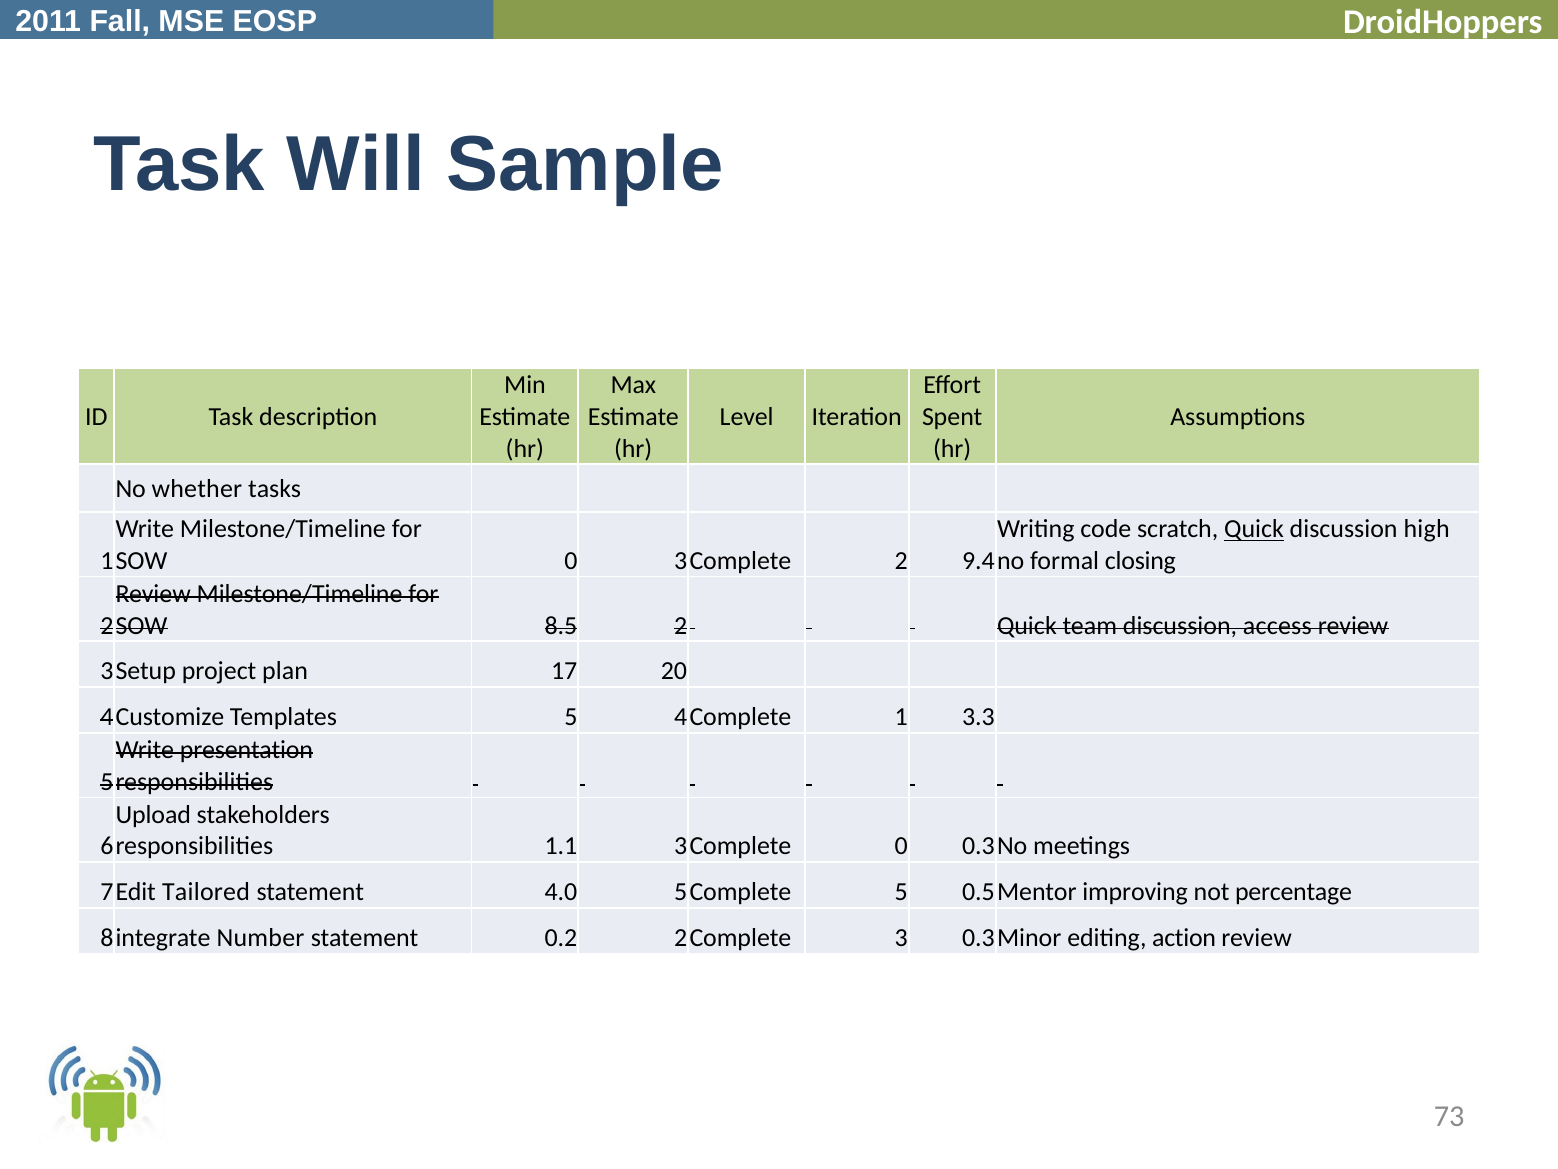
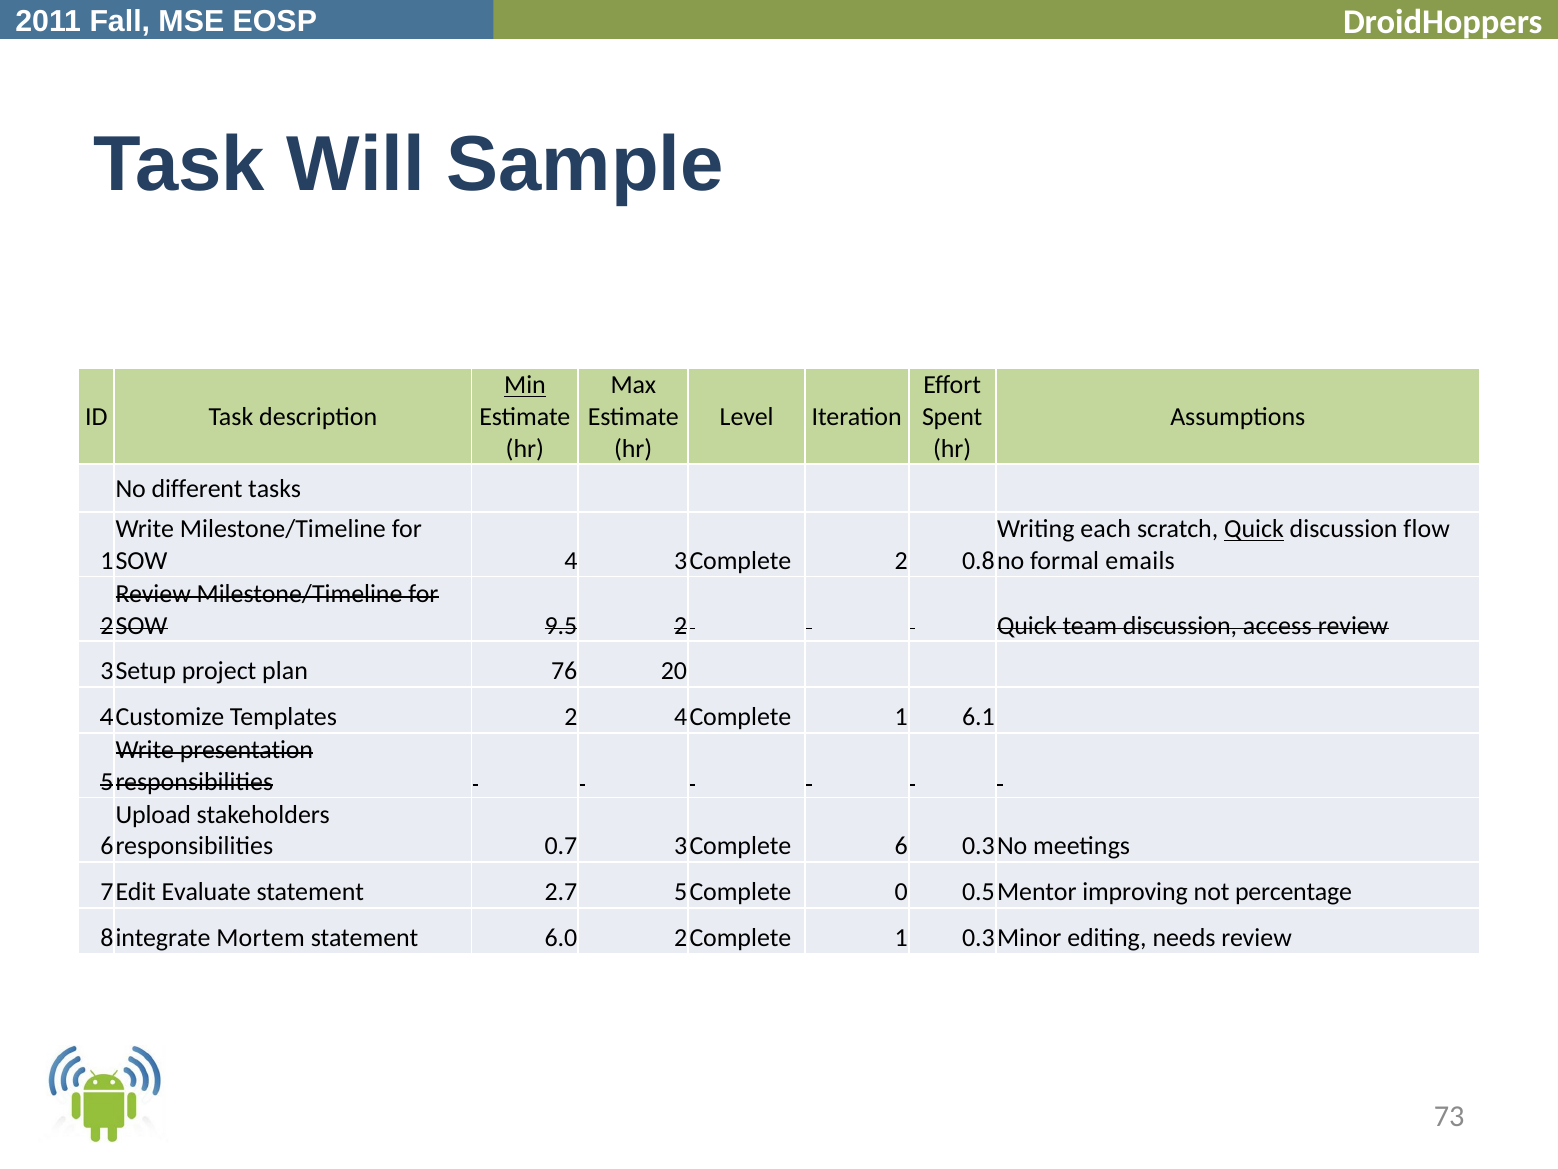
Min underline: none -> present (525, 385)
whether: whether -> different (197, 489)
code: code -> each (1106, 529)
high: high -> flow (1427, 529)
SOW 0: 0 -> 4 (571, 561)
9.4: 9.4 -> 0.8 (978, 561)
closing: closing -> emails (1140, 561)
8.5: 8.5 -> 9.5 (561, 625)
17: 17 -> 76 (564, 671)
Templates 5: 5 -> 2 (571, 717)
3.3: 3.3 -> 6.1 (978, 717)
1.1: 1.1 -> 0.7 (561, 846)
0: 0 -> 6 (901, 846)
Tailored: Tailored -> Evaluate (206, 892)
4.0: 4.0 -> 2.7 (561, 892)
5: 5 -> 0 (901, 892)
Number: Number -> Mortem (261, 938)
0.2: 0.2 -> 6.0 (561, 938)
3: 3 -> 1 (901, 938)
action: action -> needs (1184, 938)
